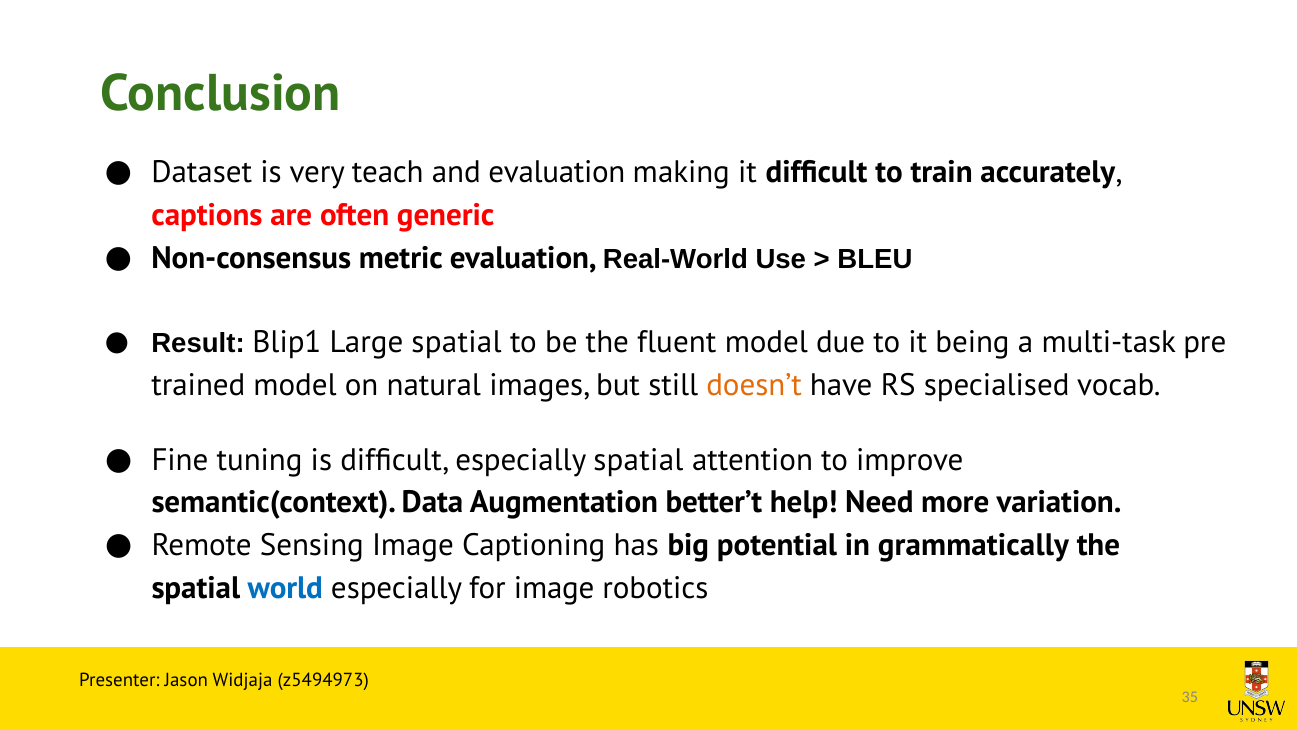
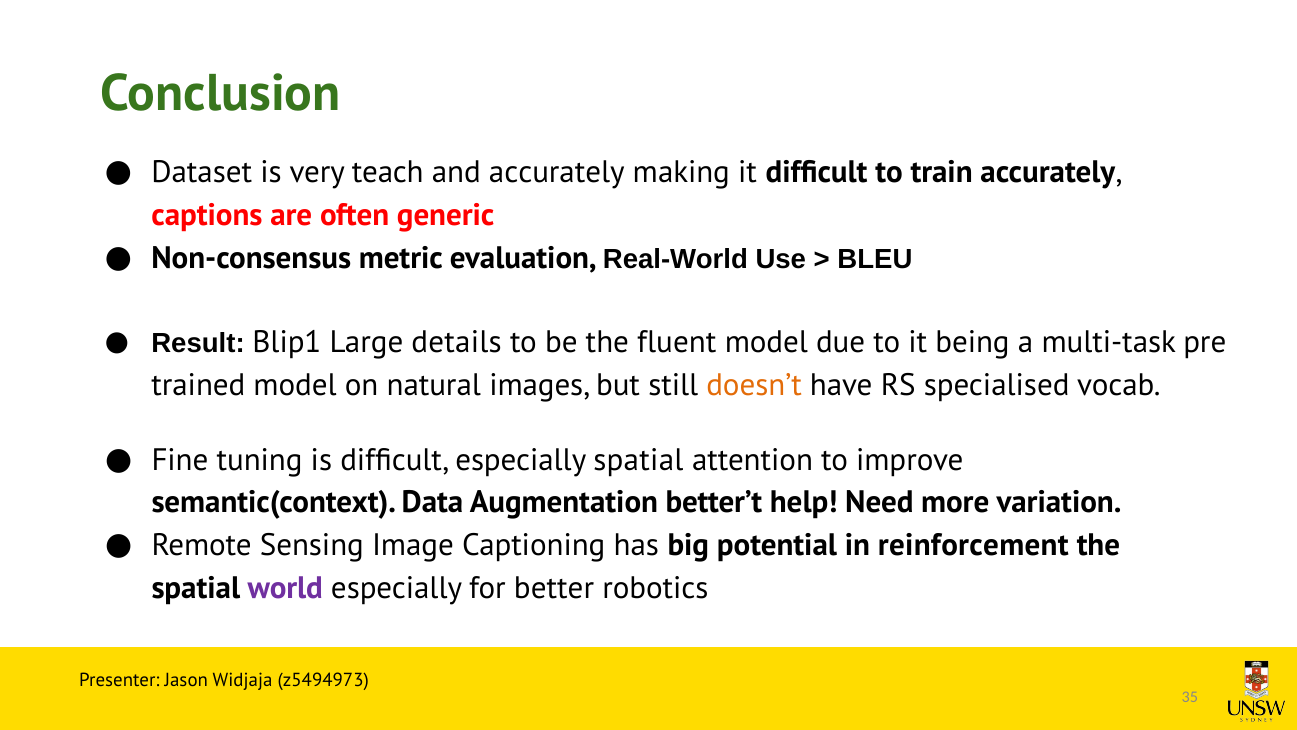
and evaluation: evaluation -> accurately (557, 172)
Large spatial: spatial -> details (457, 342)
grammatically: grammatically -> reinforcement (973, 545)
world colour: blue -> purple (285, 588)
for image: image -> better (554, 588)
